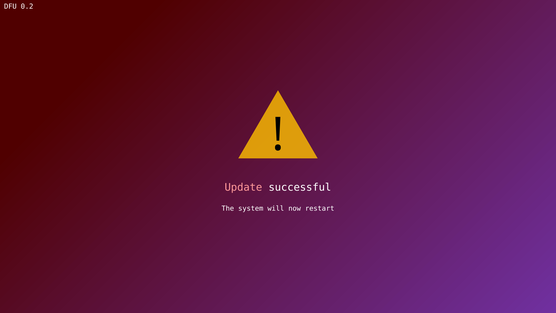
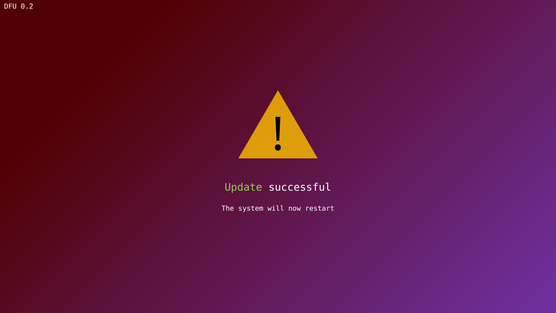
Update colour: pink -> light green (243, 187)
